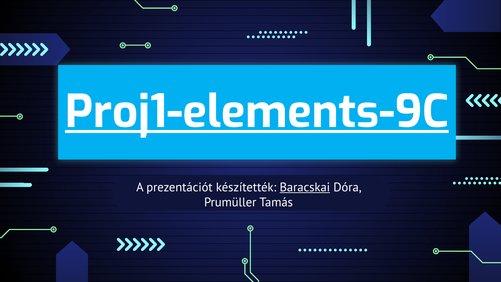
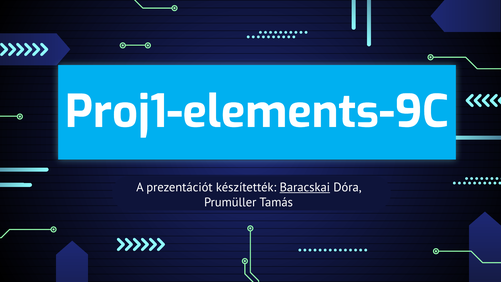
Proj1-elements-9C underline: present -> none (257, 112)
